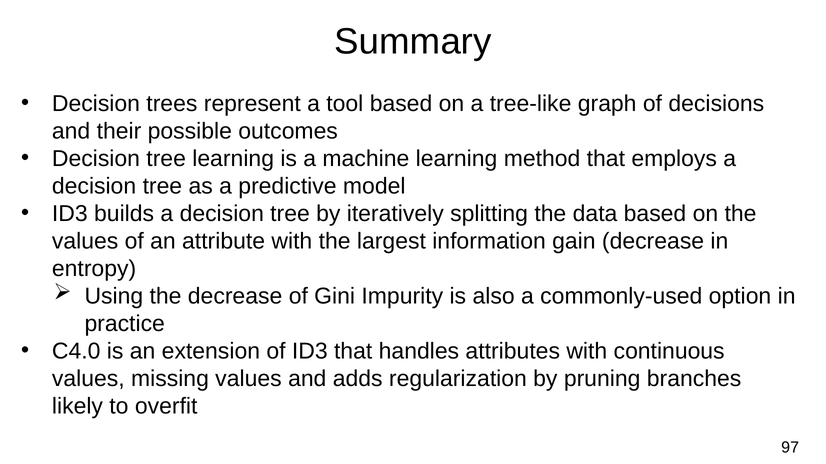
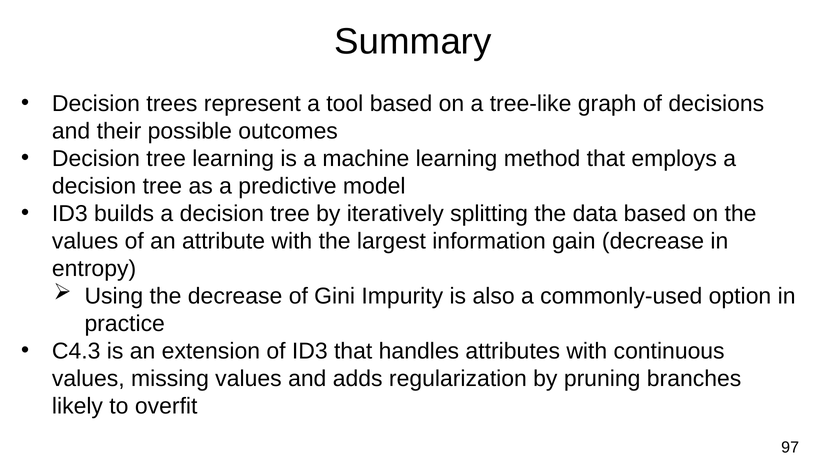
C4.0: C4.0 -> C4.3 (76, 352)
